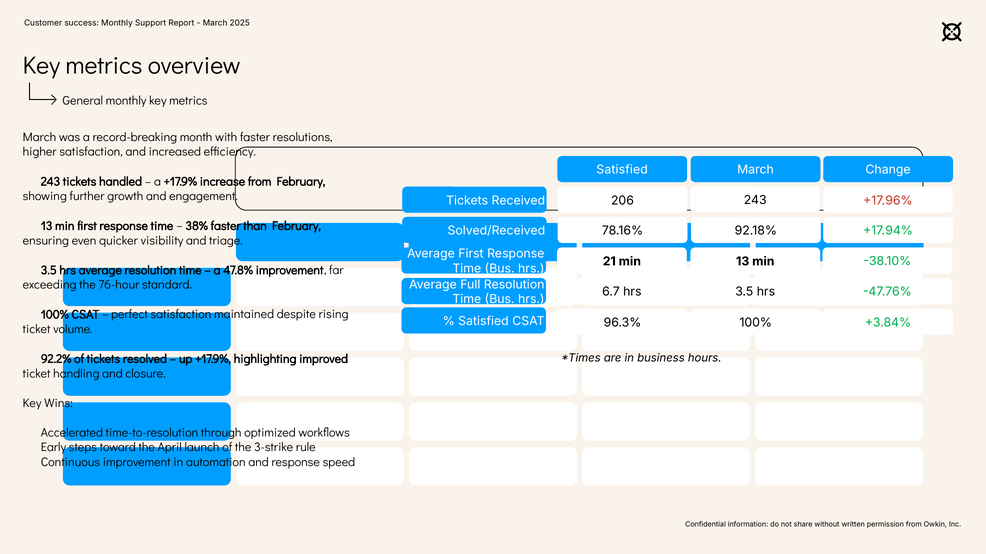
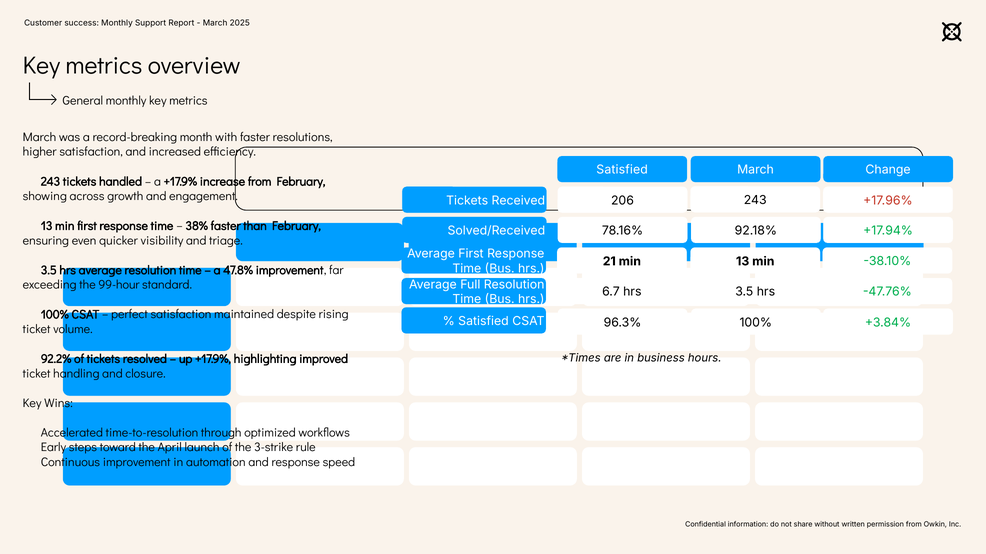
further: further -> across (87, 196)
76-hour: 76-hour -> 99-hour (119, 285)
